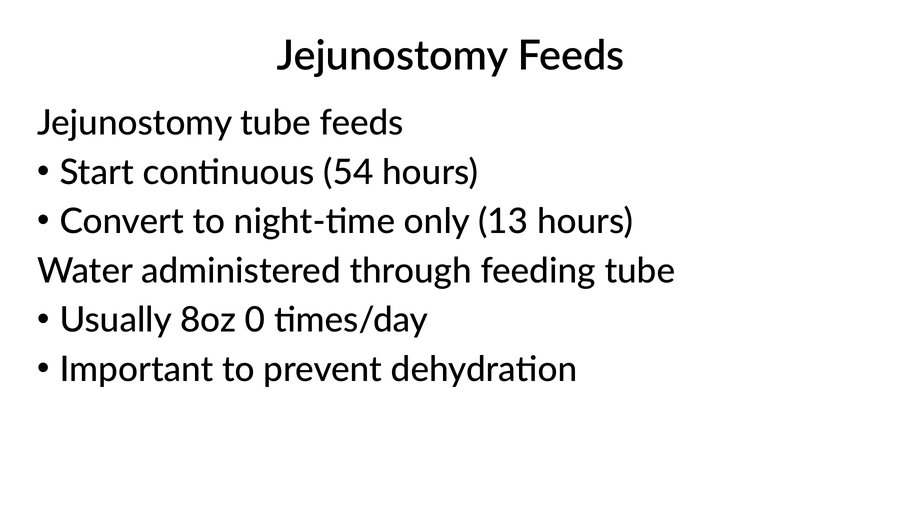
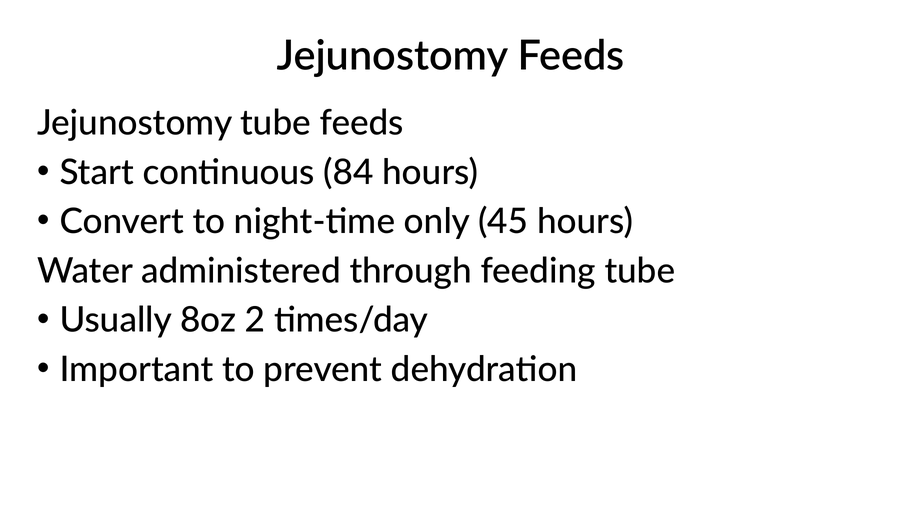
54: 54 -> 84 (348, 172)
13: 13 -> 45 (503, 222)
0: 0 -> 2 (255, 320)
